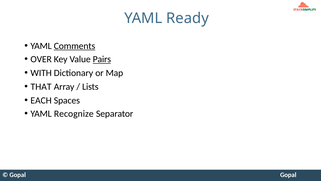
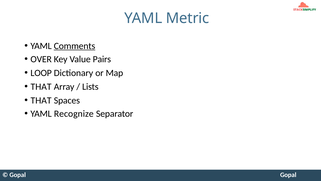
Ready: Ready -> Metric (188, 18)
Pairs underline: present -> none (102, 59)
WITH: WITH -> LOOP (41, 73)
EACH: EACH -> THAT (41, 100)
